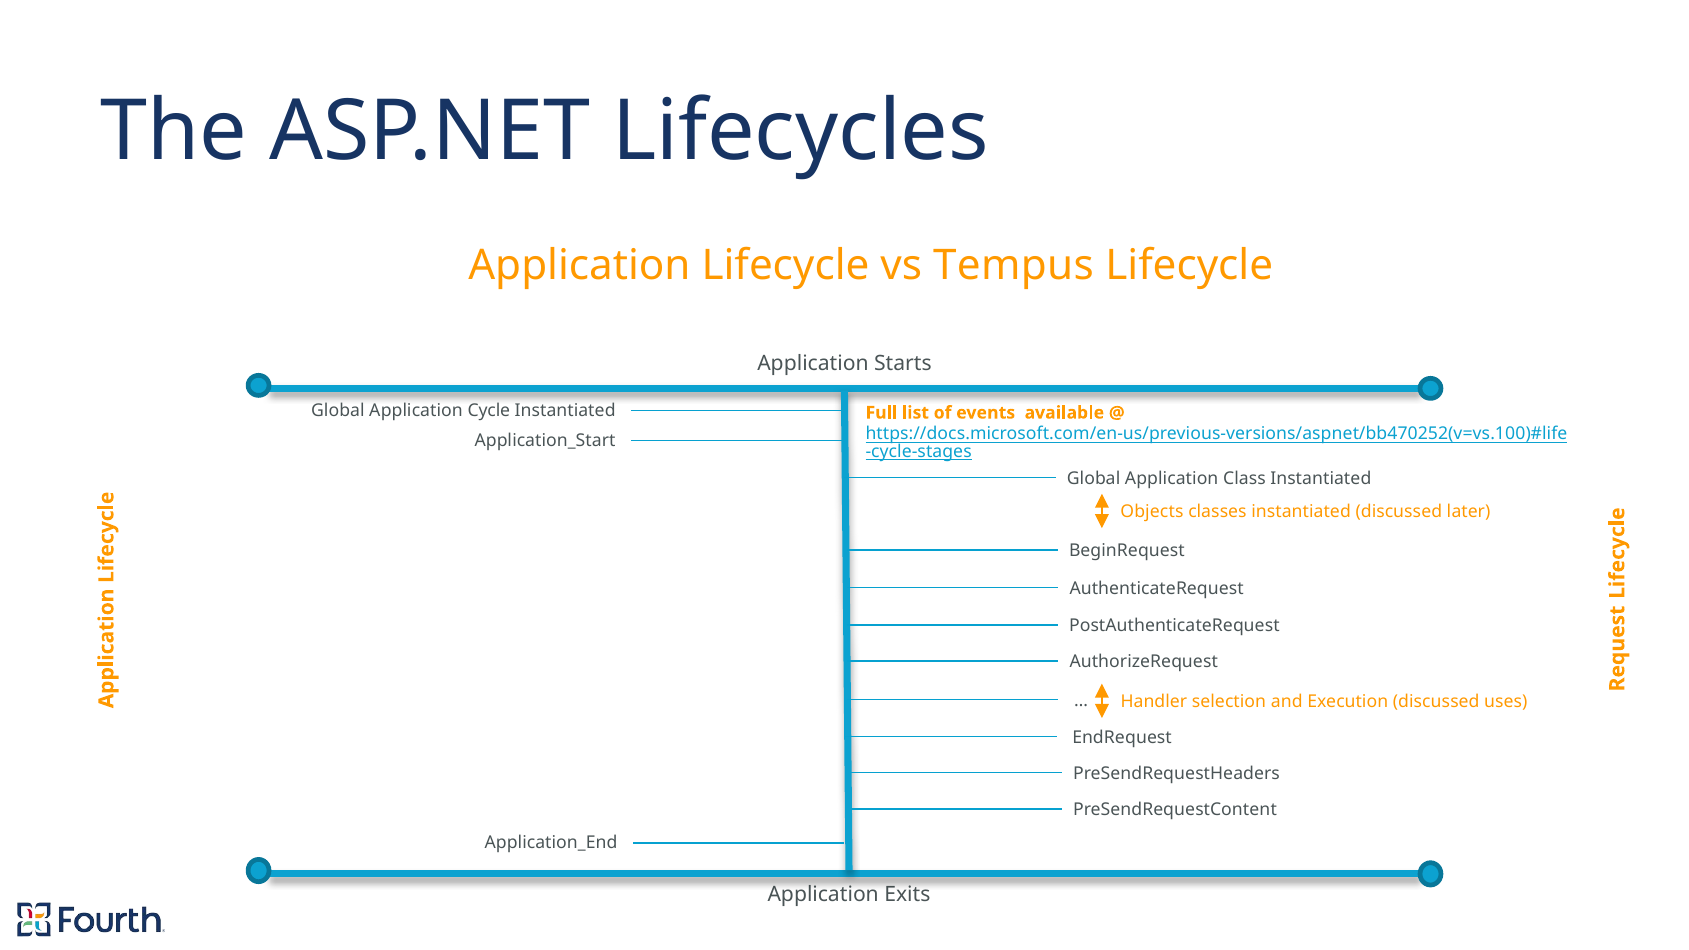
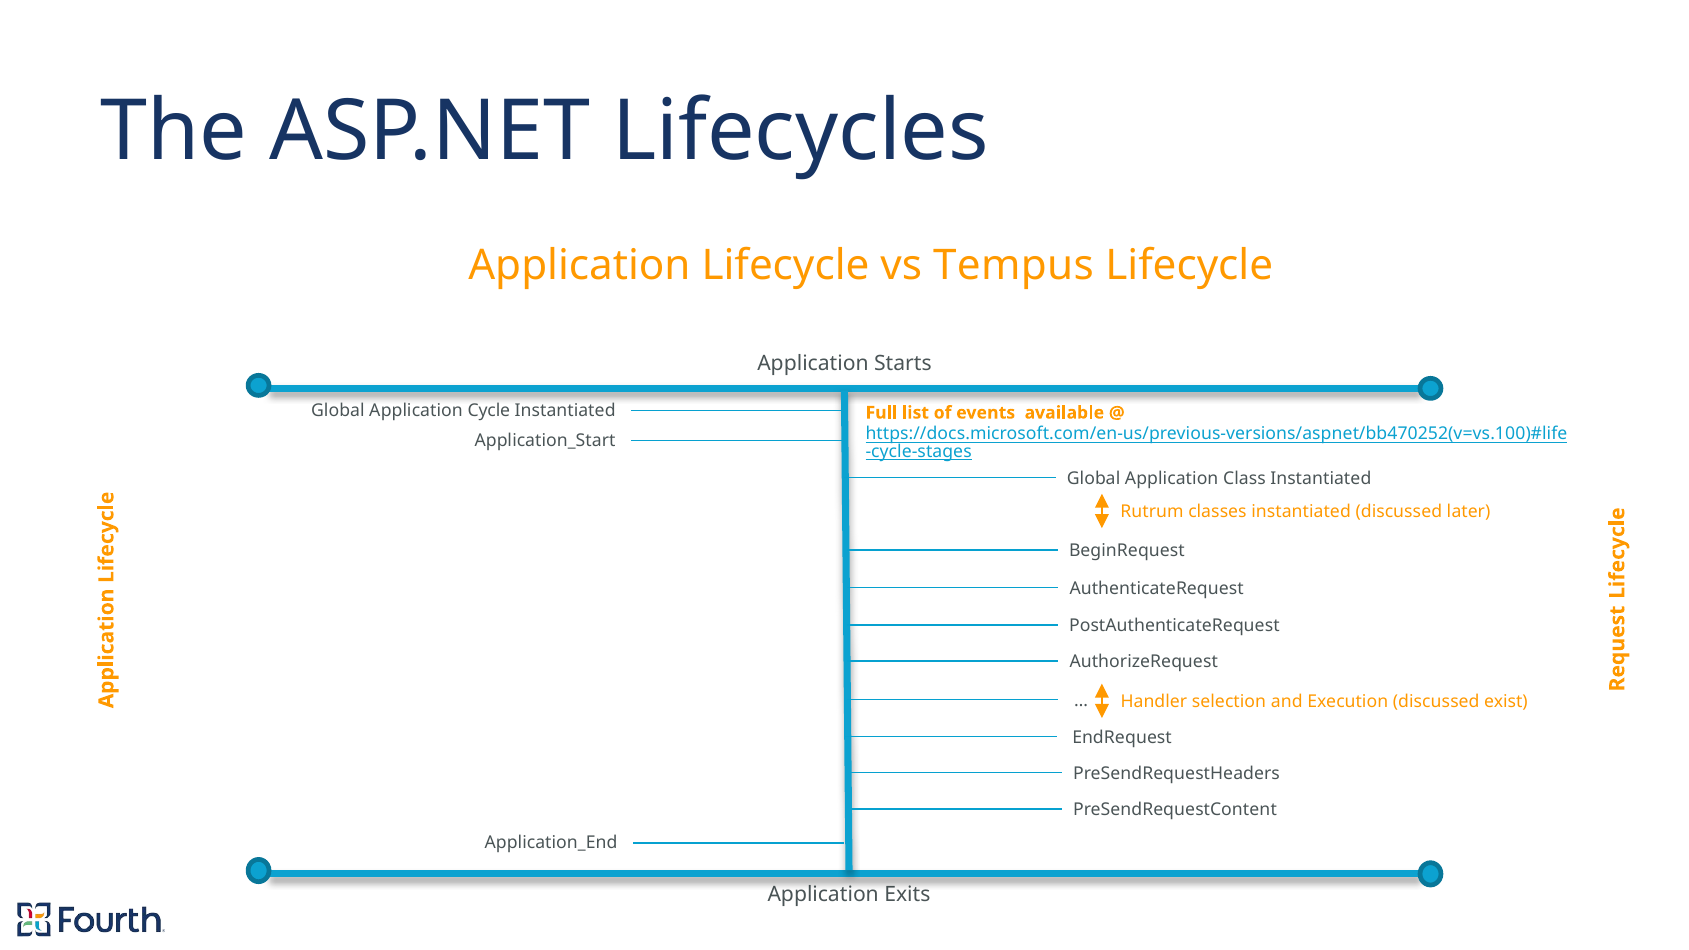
Objects: Objects -> Rutrum (1152, 512)
uses: uses -> exist (1506, 702)
